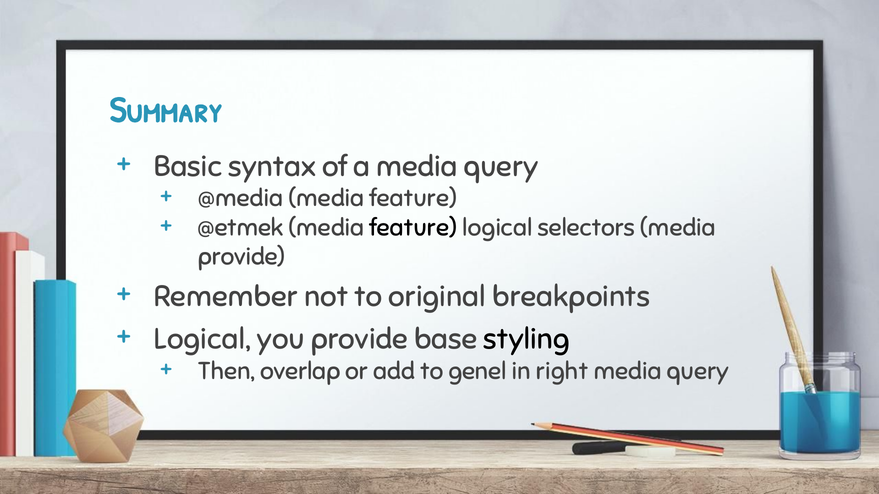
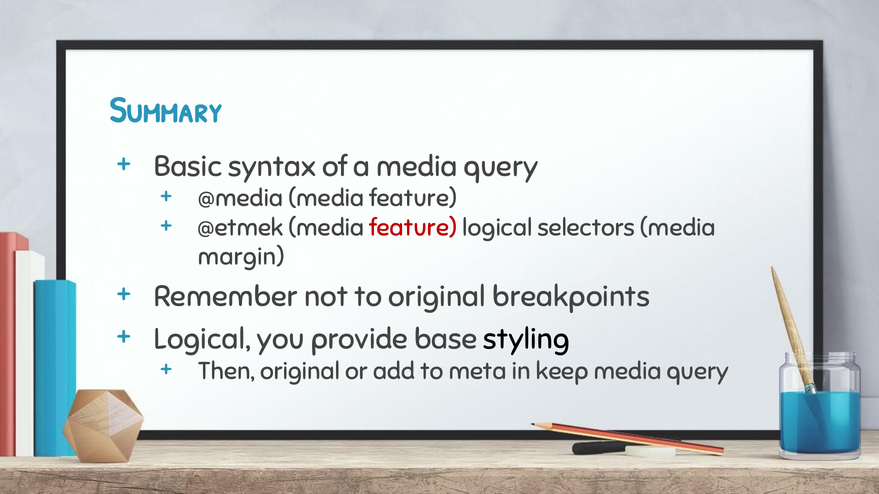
feature colour: black -> red (413, 228)
provide: provide -> margin (241, 257)
Then overlap: overlap -> original (300, 371)
genel: genel -> meta (478, 371)
right: right -> keep (562, 371)
